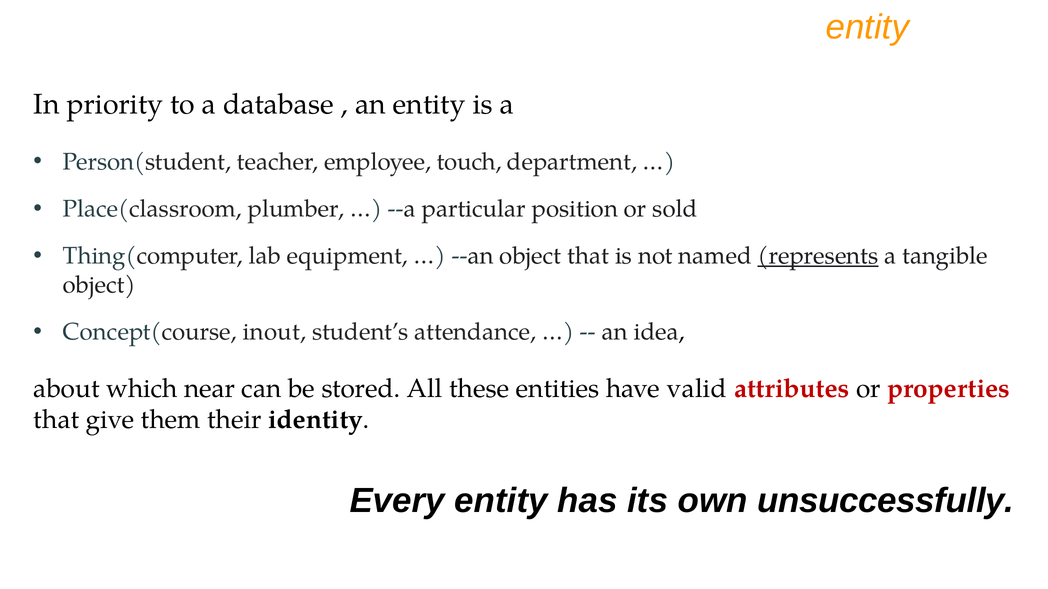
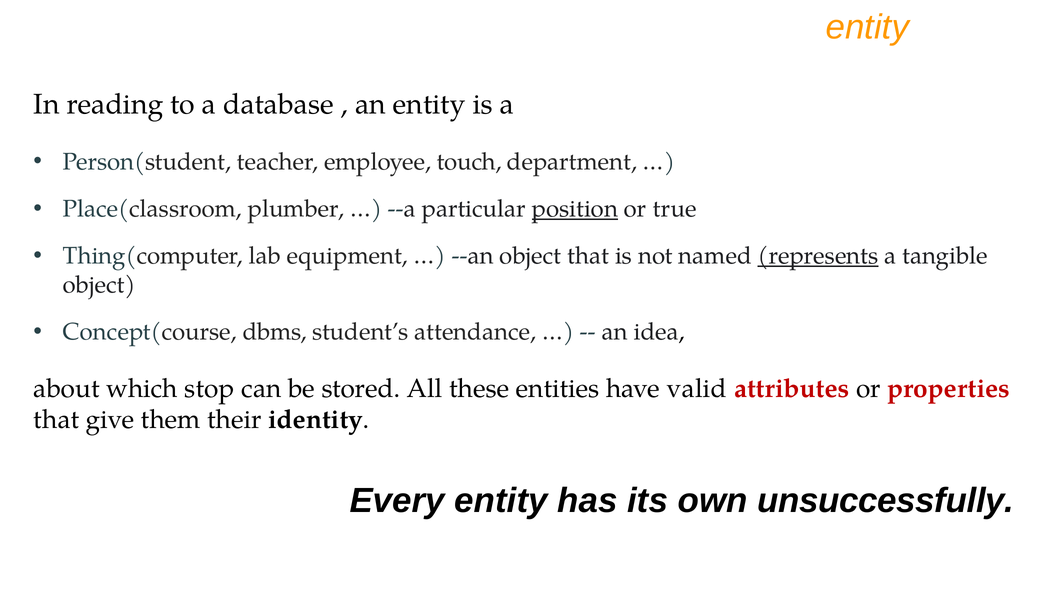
priority: priority -> reading (115, 105)
position underline: none -> present (575, 209)
sold: sold -> true (675, 209)
inout: inout -> dbms (275, 332)
near: near -> stop (209, 389)
